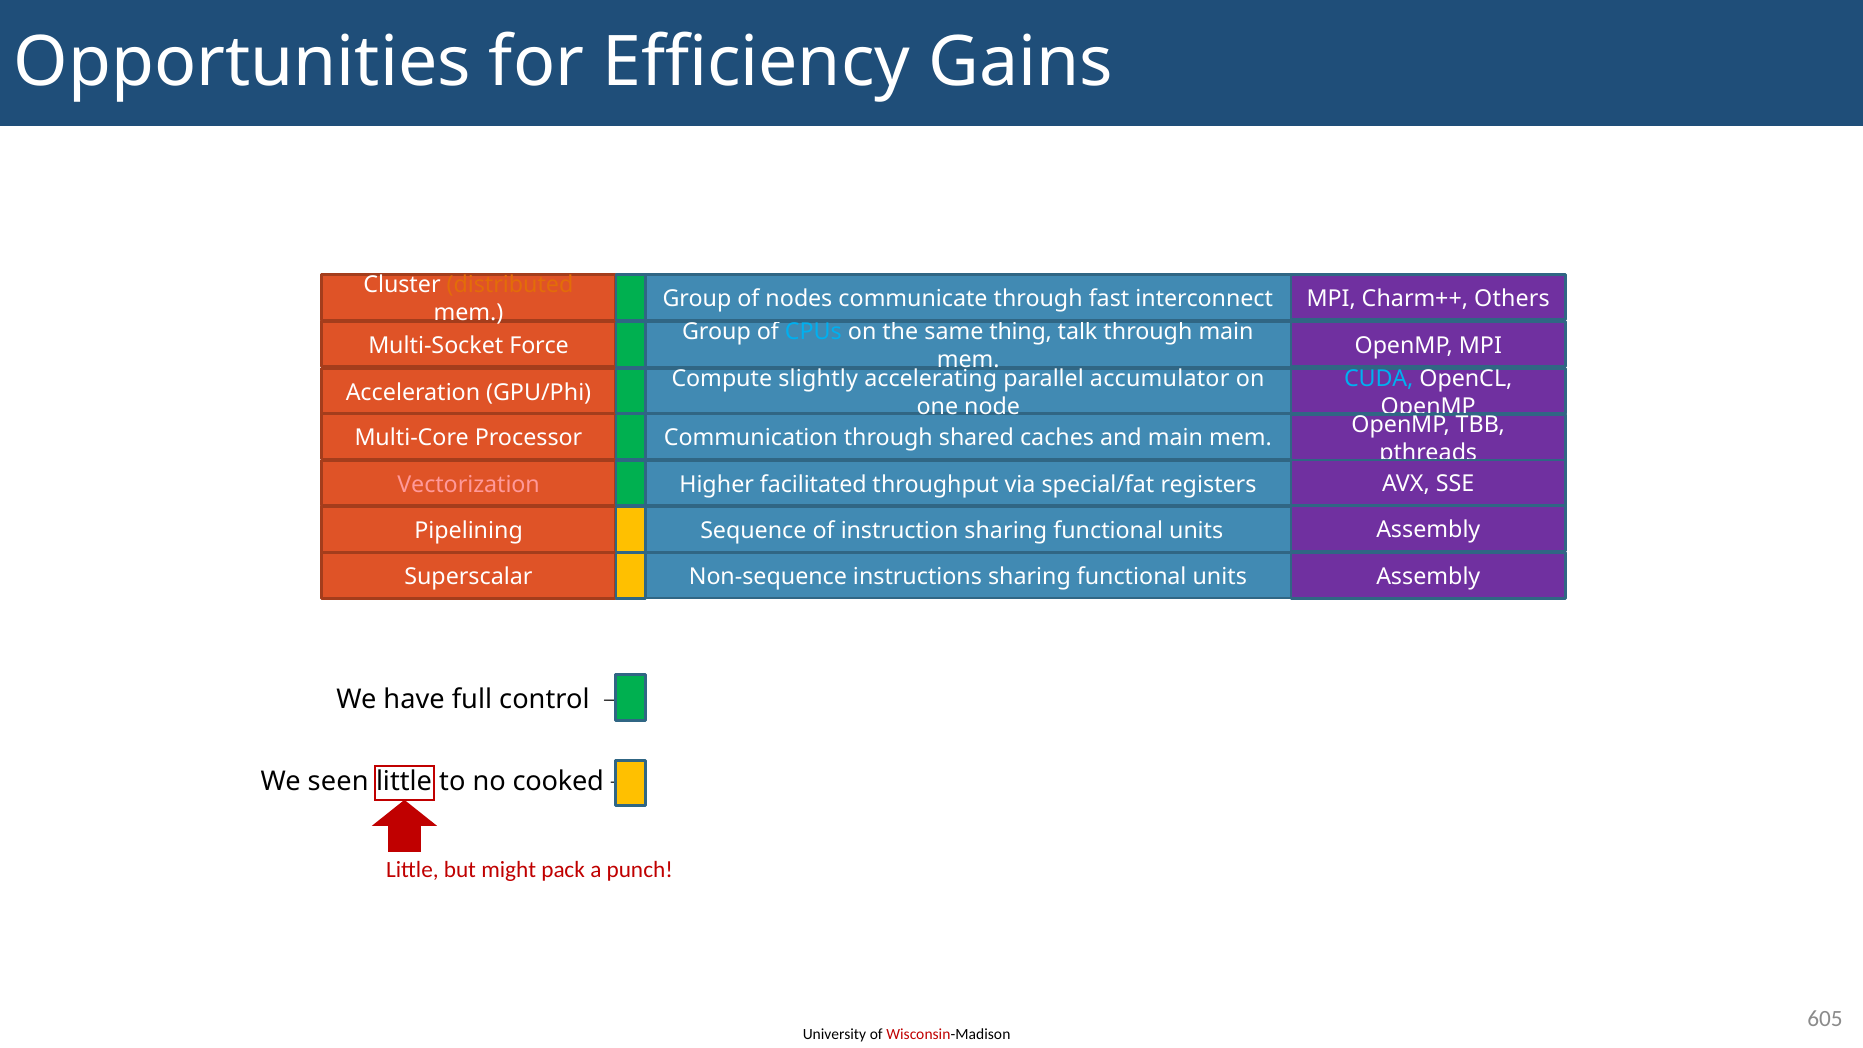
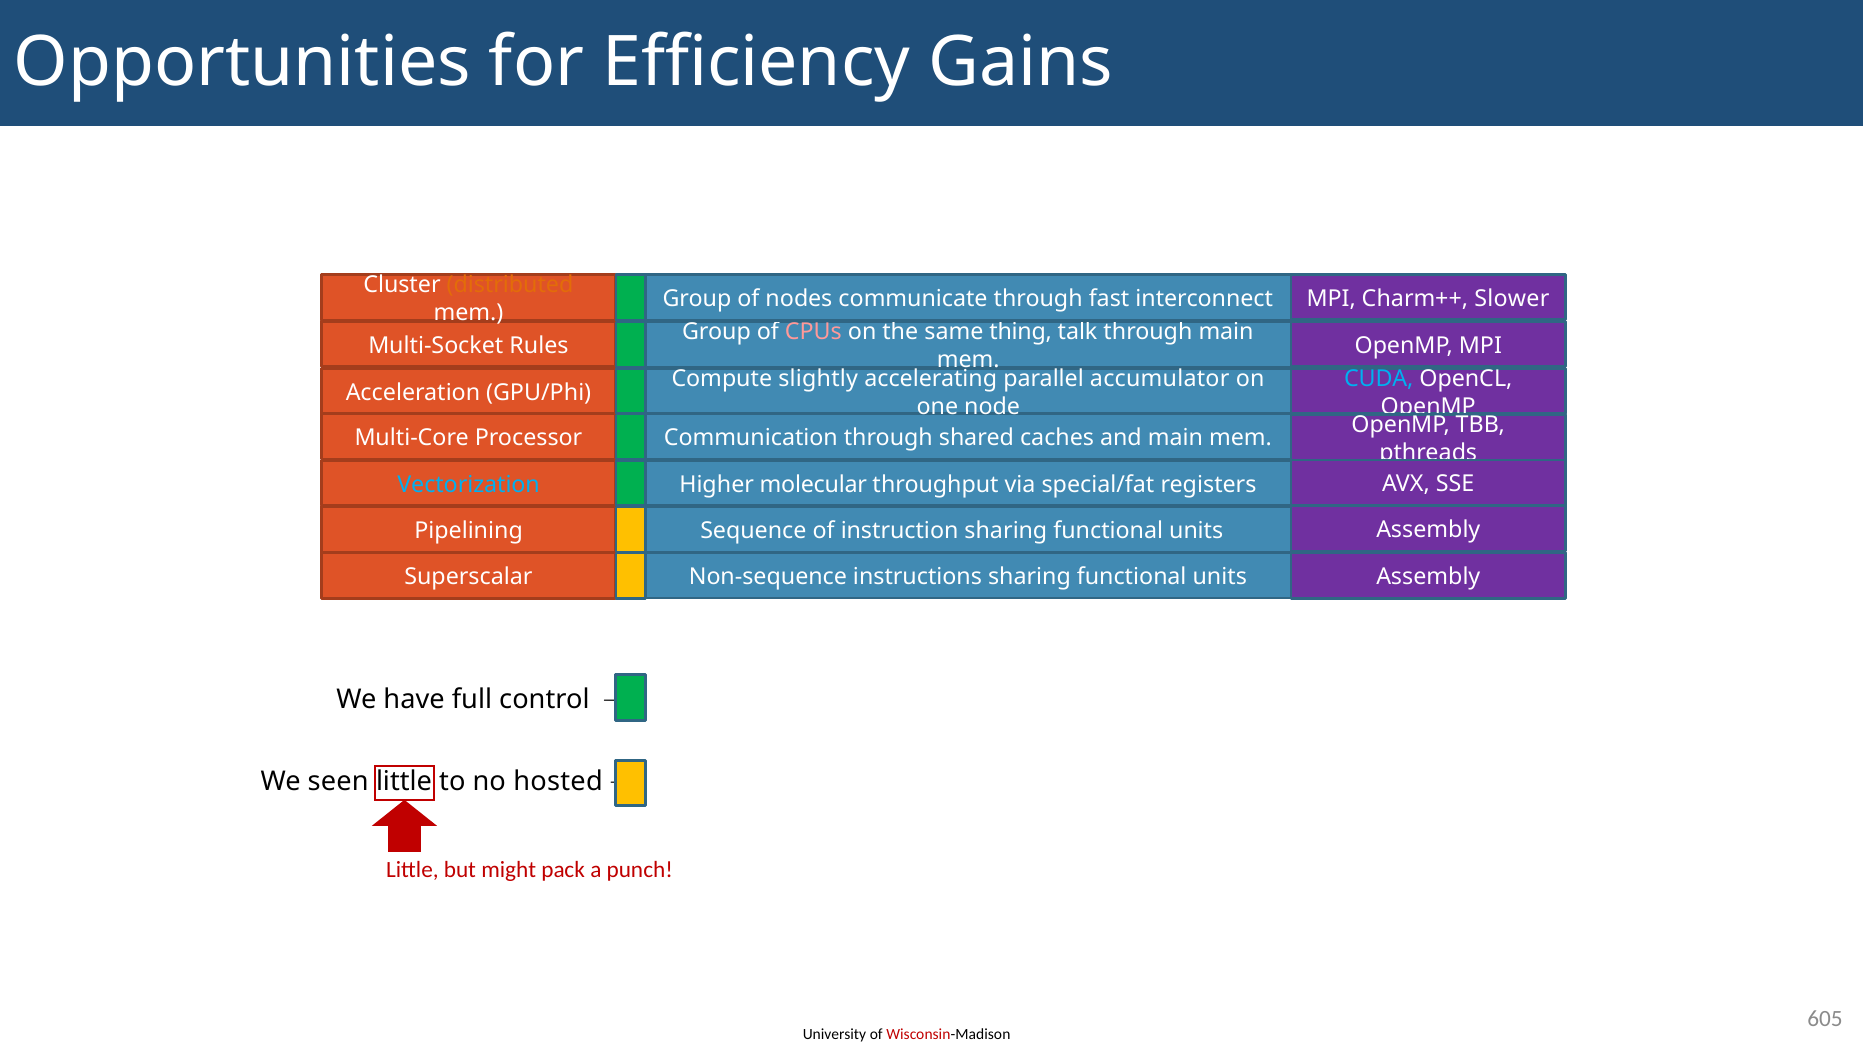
Others: Others -> Slower (1512, 299)
CPUs colour: light blue -> pink (813, 332)
Force: Force -> Rules (539, 346)
Vectorization colour: pink -> light blue (469, 484)
facilitated: facilitated -> molecular (813, 484)
cooked: cooked -> hosted (558, 782)
